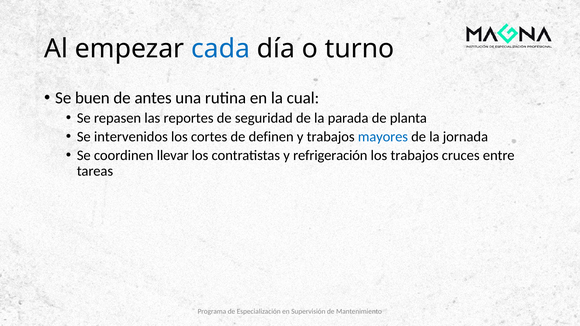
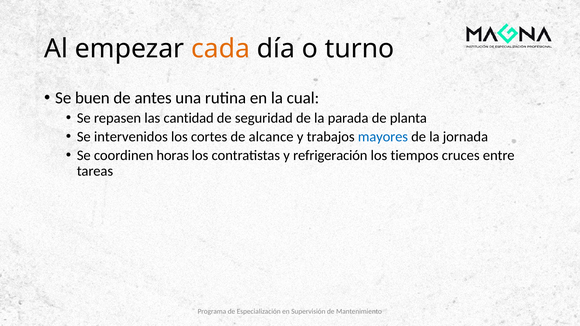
cada colour: blue -> orange (221, 49)
reportes: reportes -> cantidad (189, 118)
definen: definen -> alcance (271, 137)
llevar: llevar -> horas (173, 155)
los trabajos: trabajos -> tiempos (415, 155)
